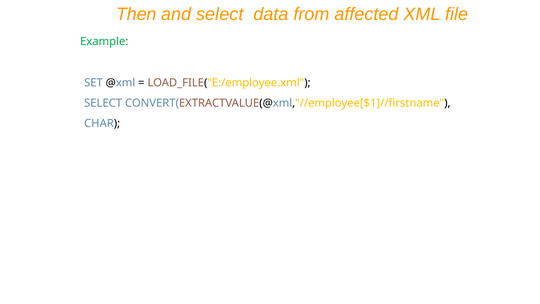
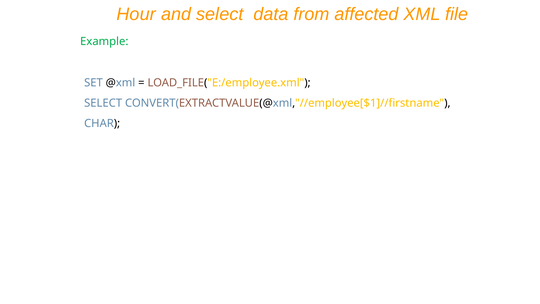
Then: Then -> Hour (136, 14)
